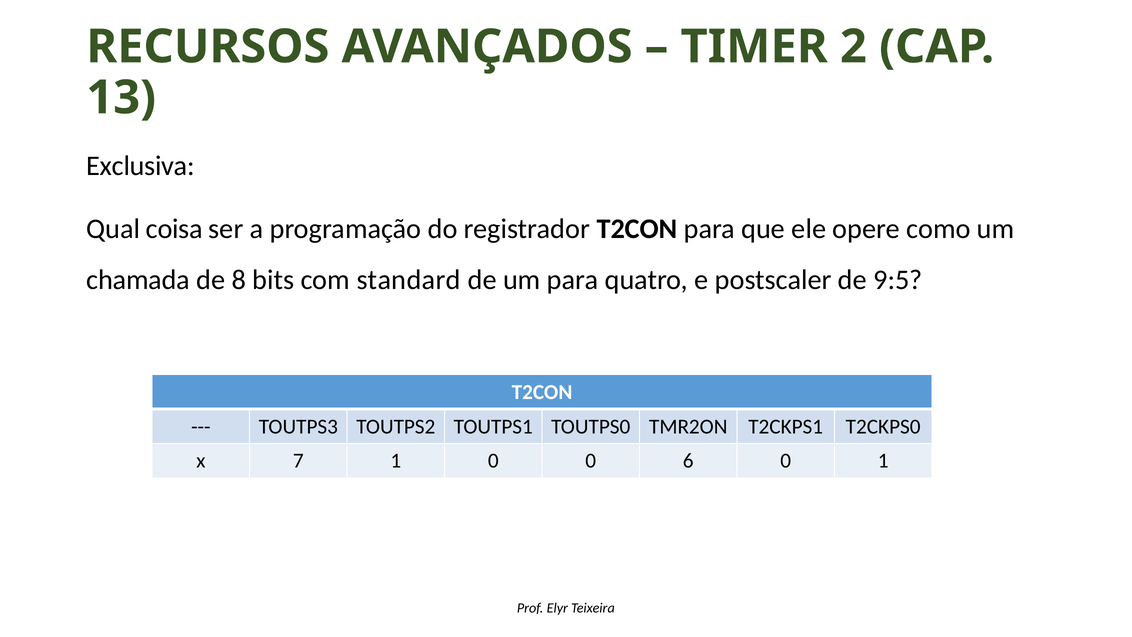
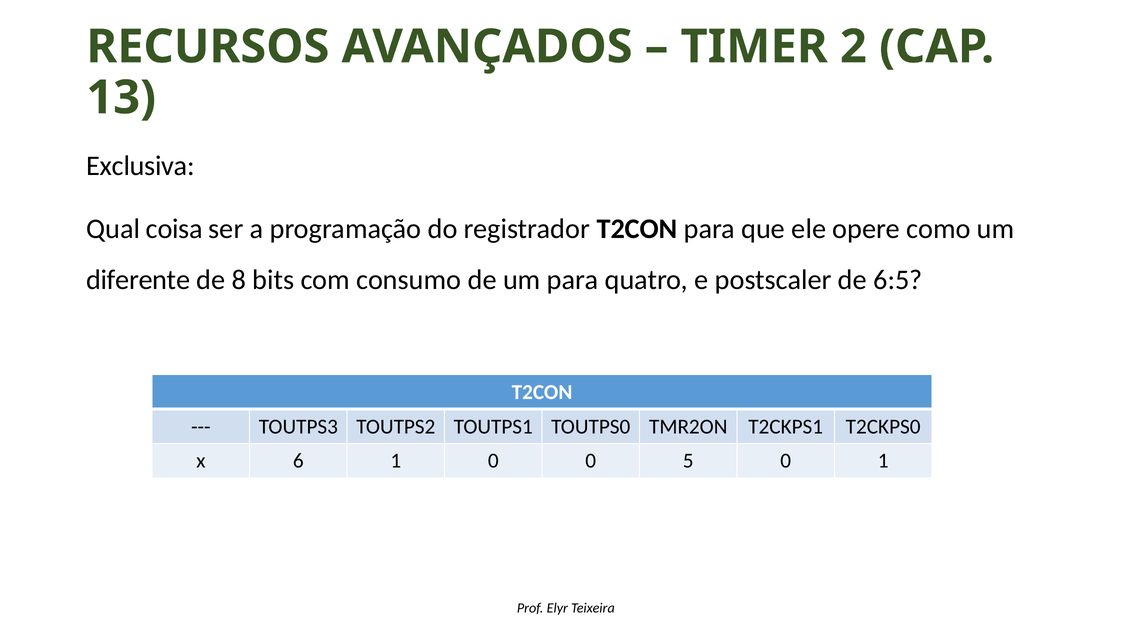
chamada: chamada -> diferente (138, 280)
standard: standard -> consumo (409, 280)
9:5: 9:5 -> 6:5 (898, 280)
7: 7 -> 6 (298, 461)
6: 6 -> 5 (688, 461)
